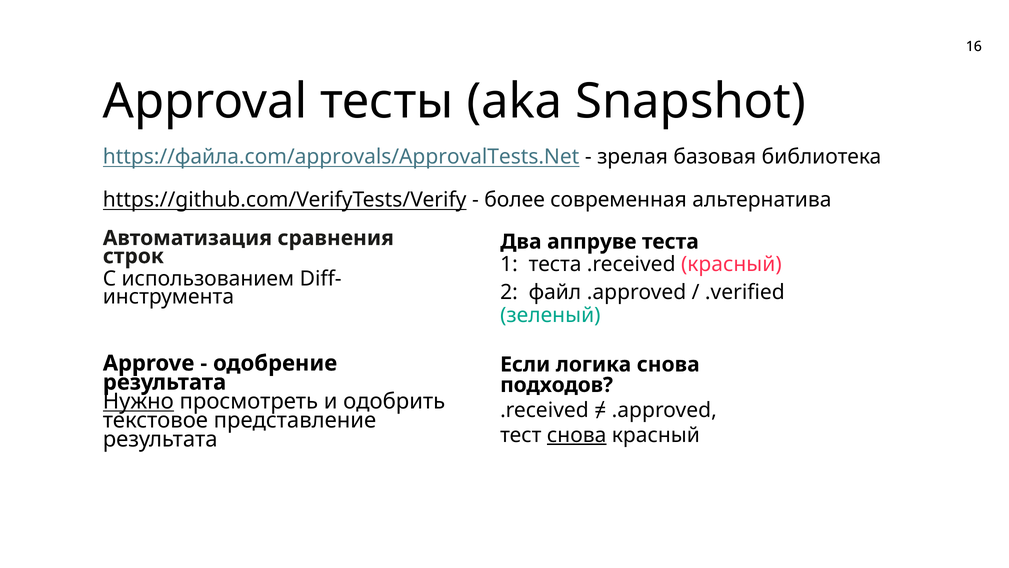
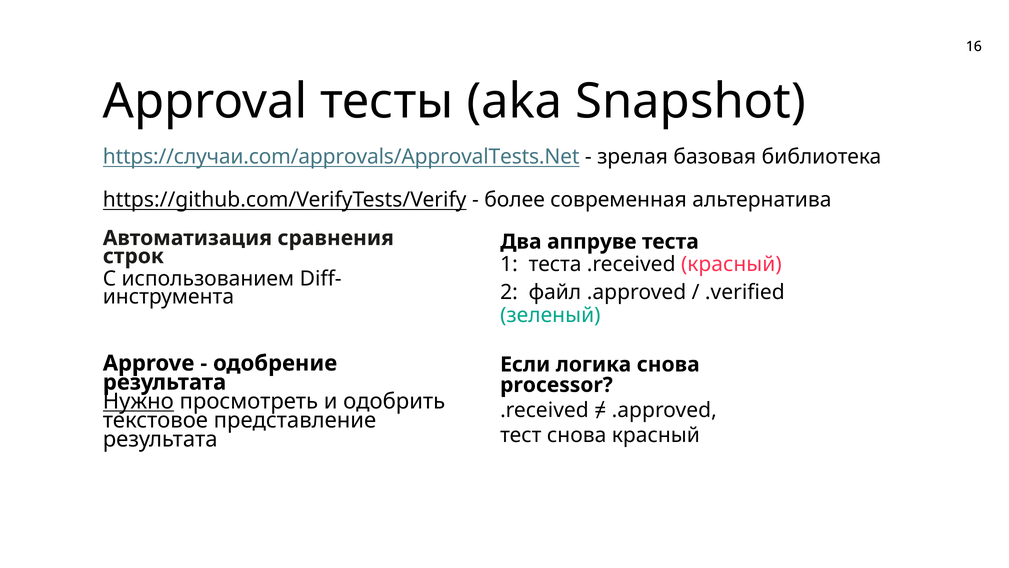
https://файла.com/approvals/ApprovalTests.Net: https://файла.com/approvals/ApprovalTests.Net -> https://случаи.com/approvals/ApprovalTests.Net (341, 157)
подходов: подходов -> processor (556, 385)
снова underline: present -> none (577, 435)
